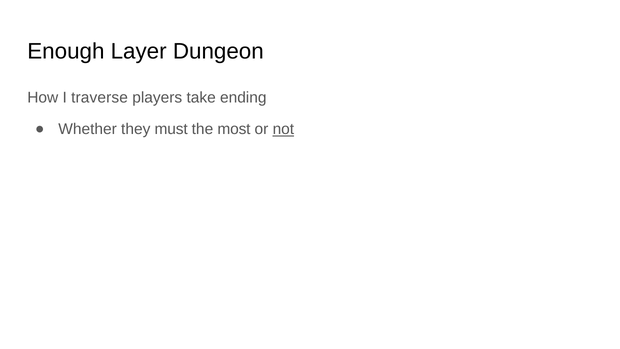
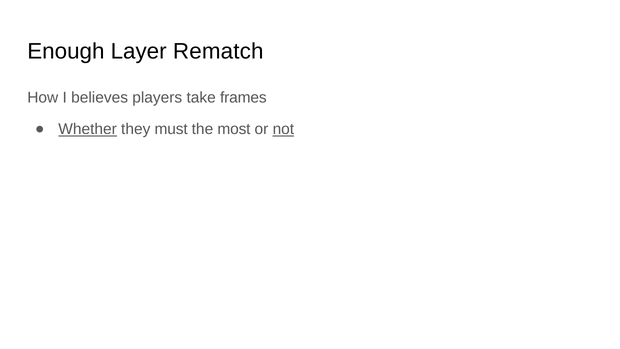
Dungeon: Dungeon -> Rematch (218, 51)
traverse: traverse -> believes (100, 98)
ending: ending -> frames (243, 98)
Whether underline: none -> present (88, 129)
